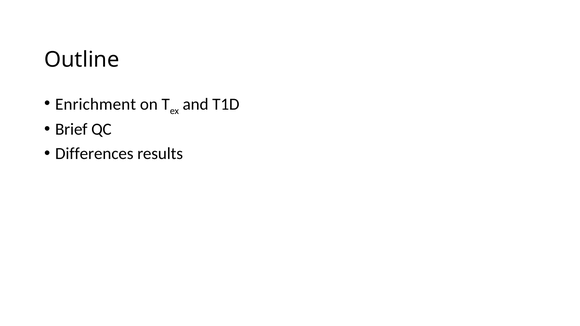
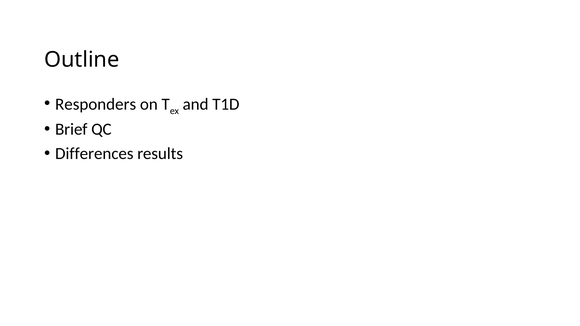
Enrichment: Enrichment -> Responders (96, 104)
